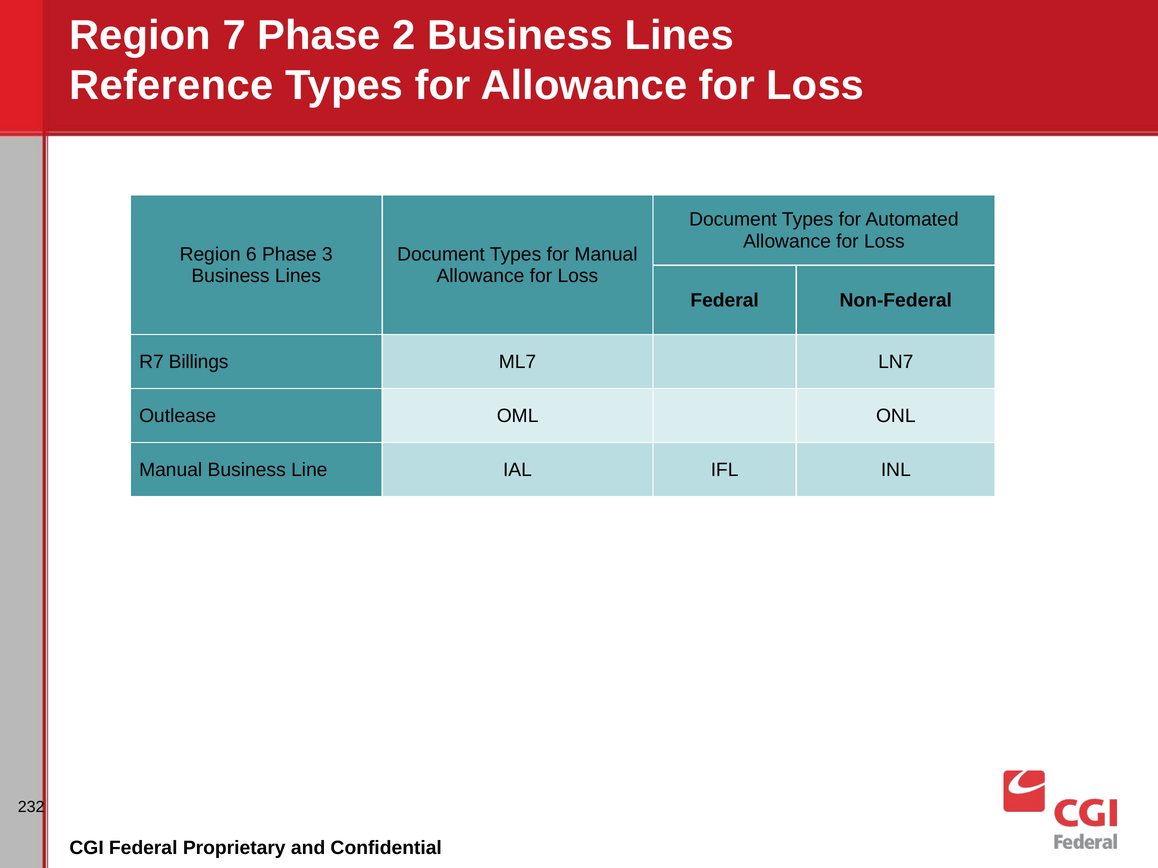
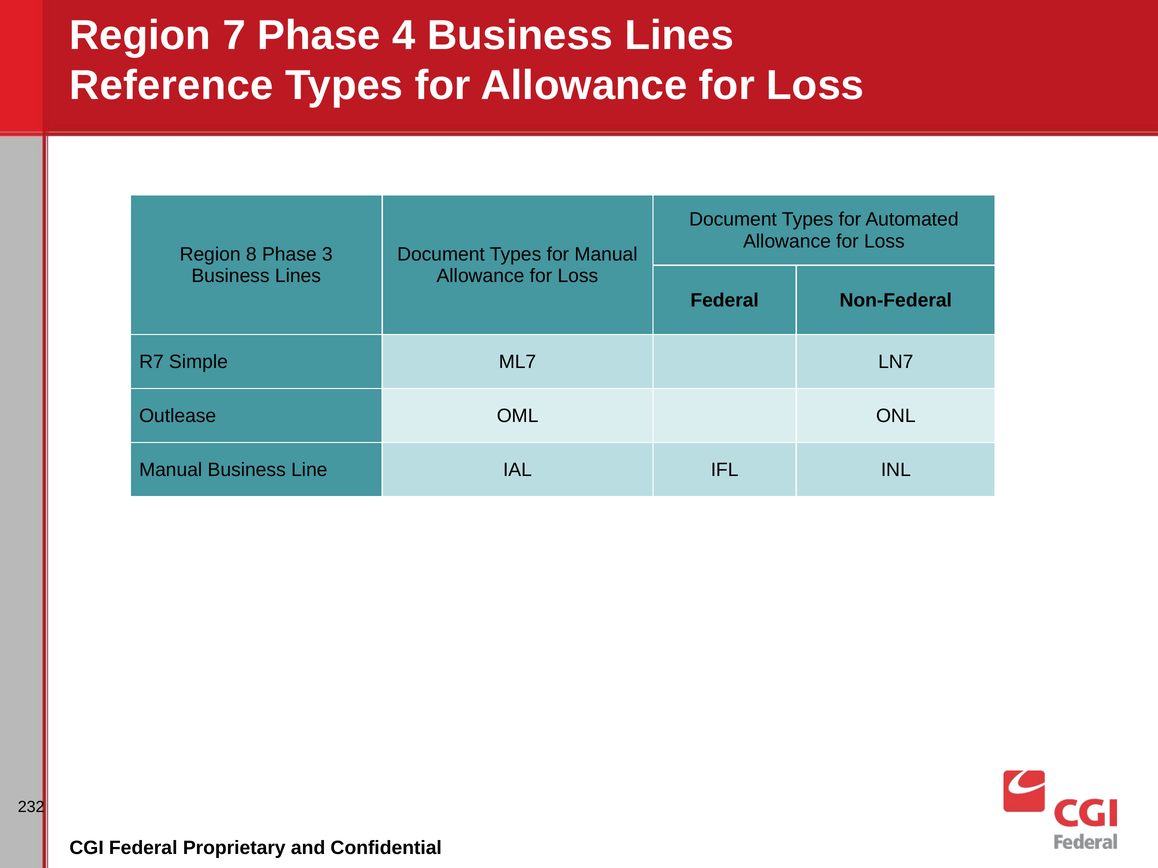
2: 2 -> 4 (404, 35)
6: 6 -> 8 (251, 254)
Billings: Billings -> Simple (198, 362)
